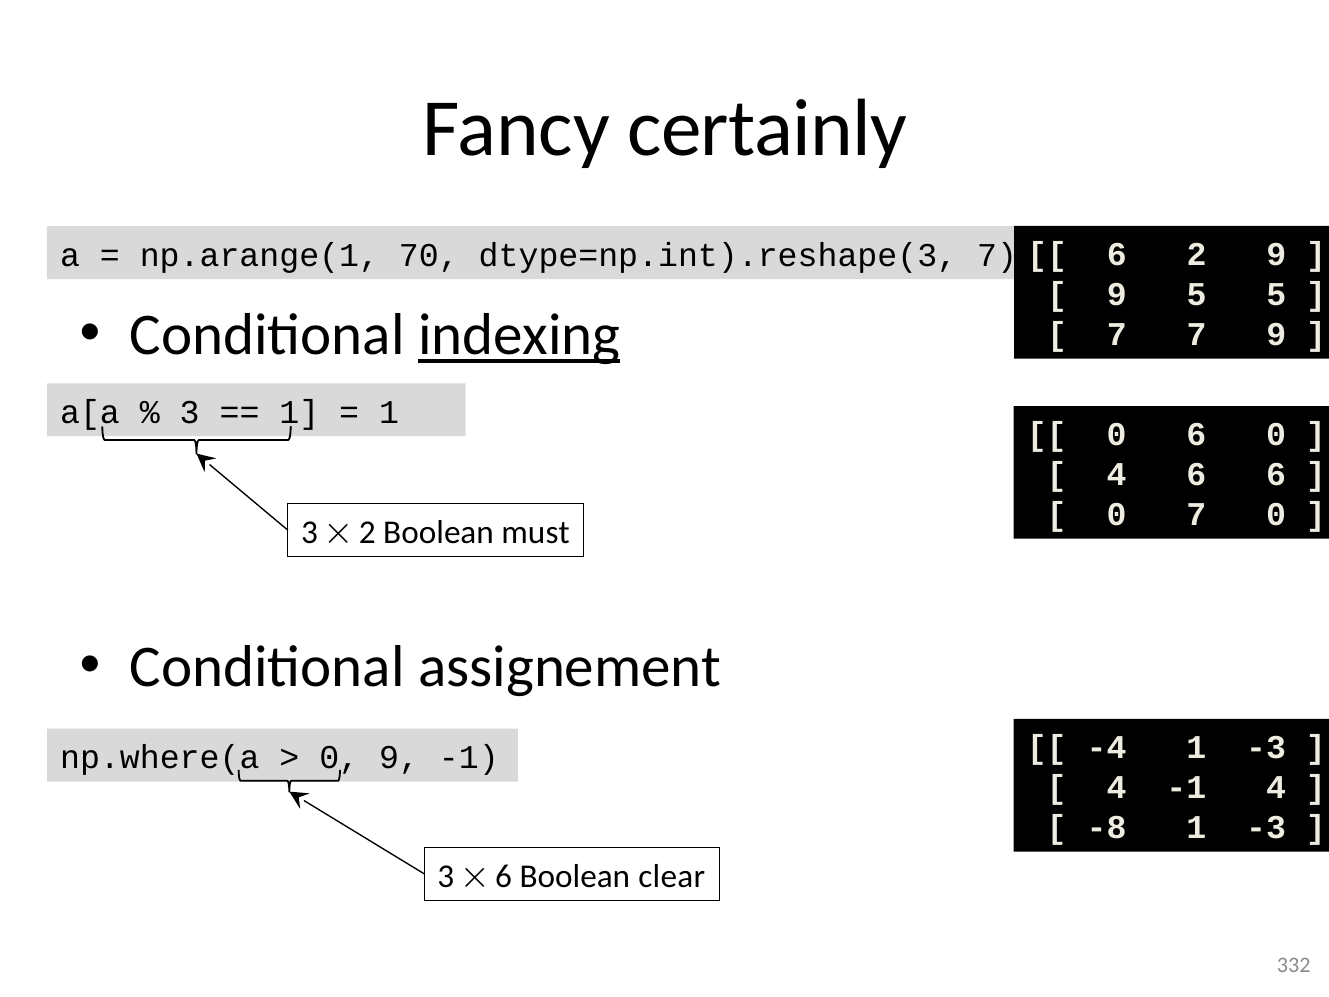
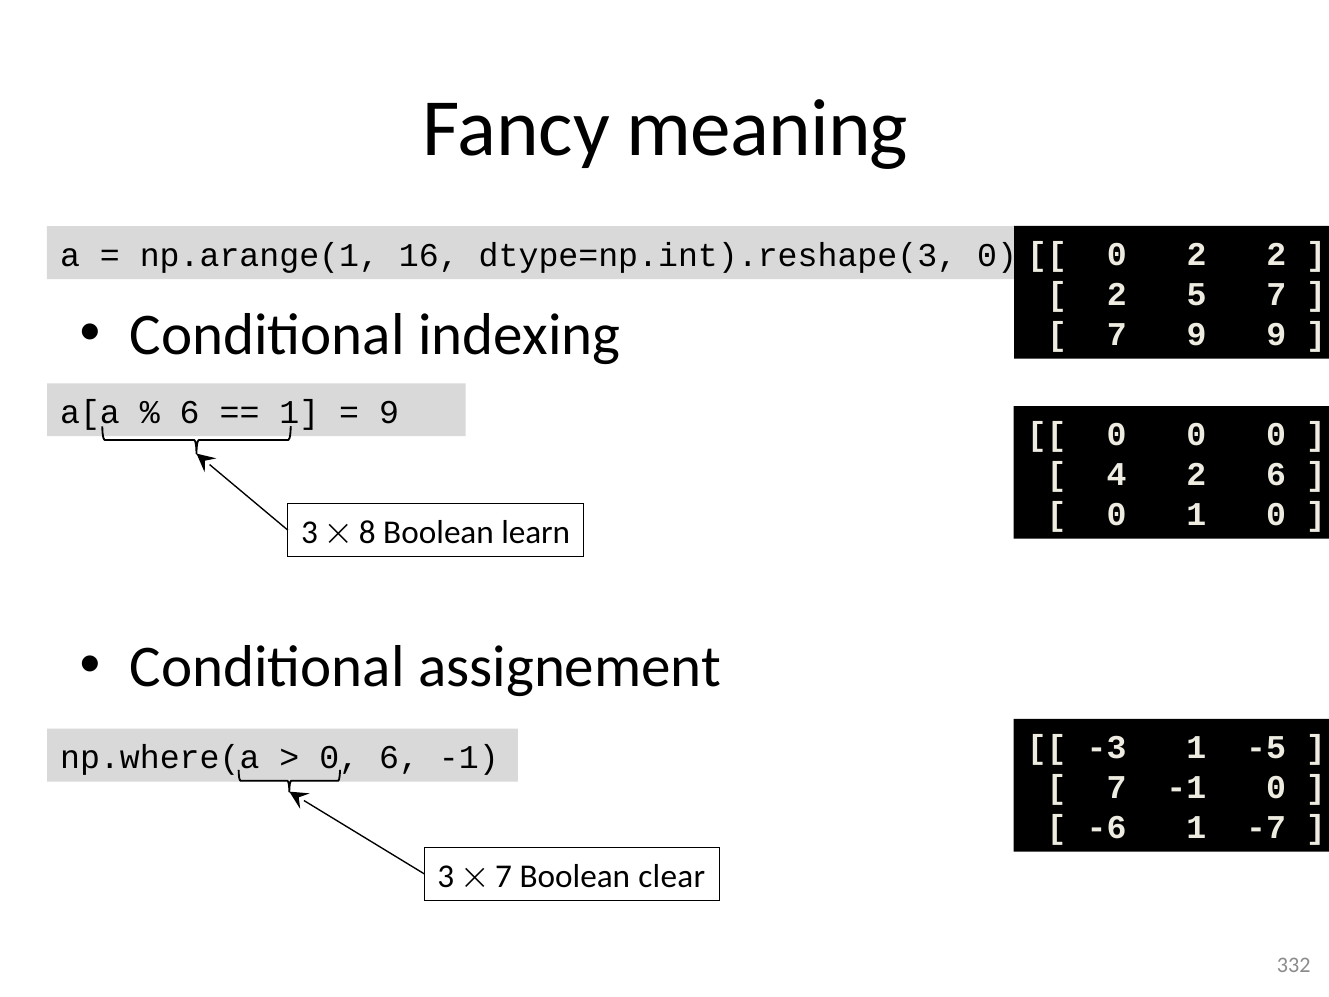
certainly: certainly -> meaning (767, 129)
6: 6 -> 0 (1117, 255)
2 9: 9 -> 2 (1276, 255)
70: 70 -> 16 (429, 255)
dtype=np.int).reshape(3 7: 7 -> 0 (997, 255)
9: 9 -> 2 (1117, 295)
5 5: 5 -> 7 (1276, 295)
indexing underline: present -> none (519, 335)
7 7: 7 -> 9 (1197, 334)
3: 3 -> 6 (190, 412)
1: 1 -> 9 (389, 412)
6: 6 -> 0 (1196, 435)
4 6: 6 -> 2 (1196, 475)
0 7: 7 -> 1 (1196, 515)
2: 2 -> 8 (367, 532)
must: must -> learn (536, 532)
-4: -4 -> -3 (1107, 748)
-3: -3 -> -5 (1266, 748)
0 9: 9 -> 6 (399, 757)
4: 4 -> 7 (1116, 787)
-1 4: 4 -> 0 (1276, 787)
-8: -8 -> -6 (1107, 827)
-3: -3 -> -7 (1266, 827)
6: 6 -> 7 (504, 876)
